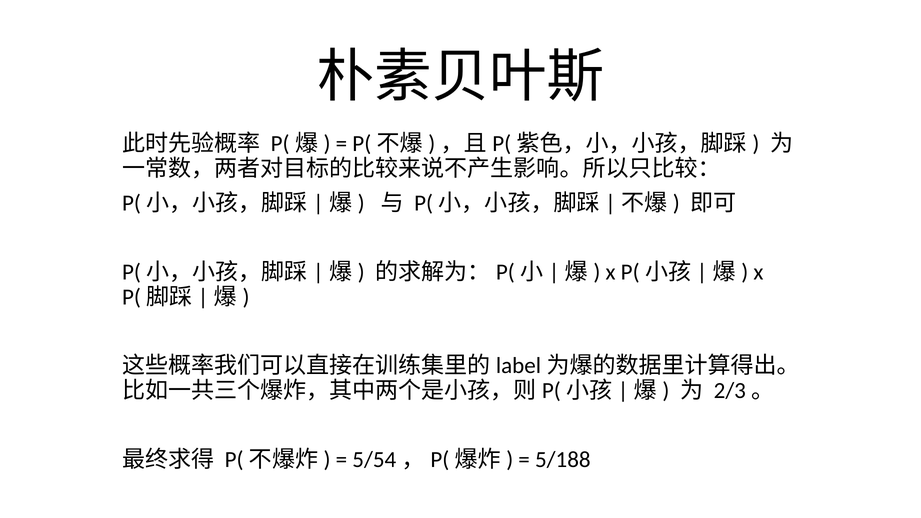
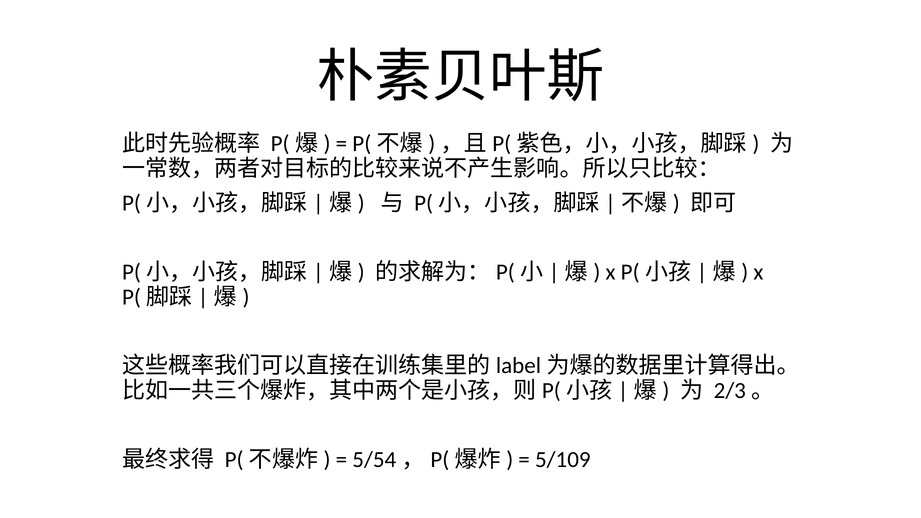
5/188: 5/188 -> 5/109 (563, 460)
